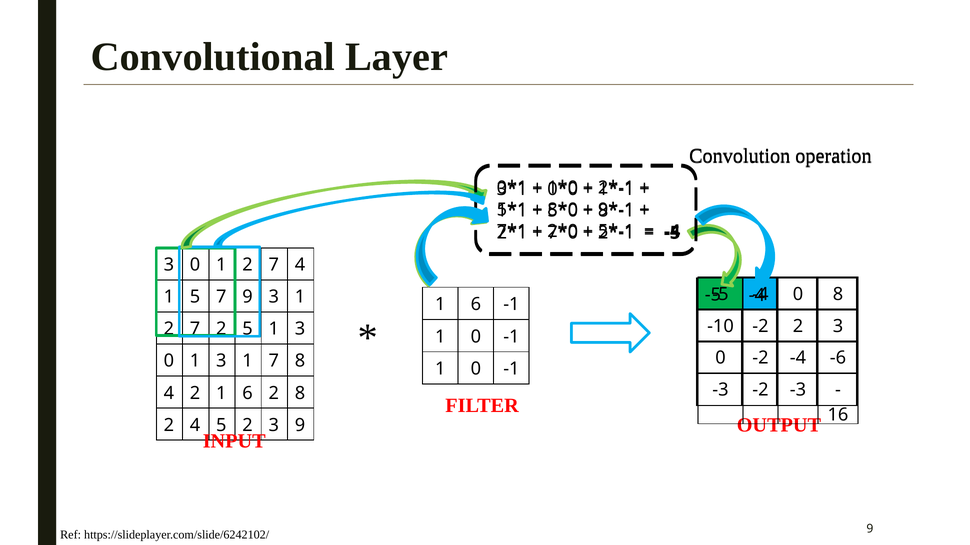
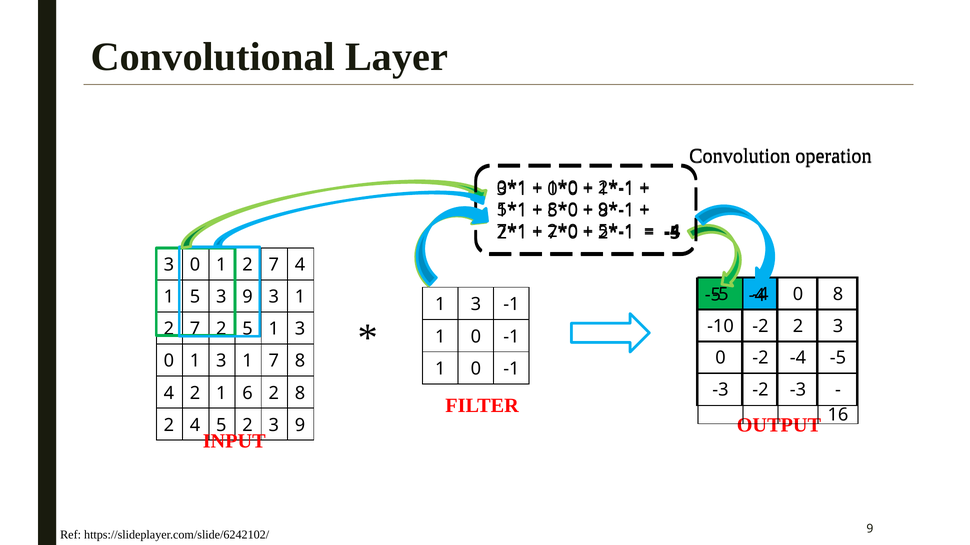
5 7: 7 -> 3 (221, 297)
6: 6 -> 3 (476, 305)
-2 -4 -6: -6 -> -5 (838, 358)
